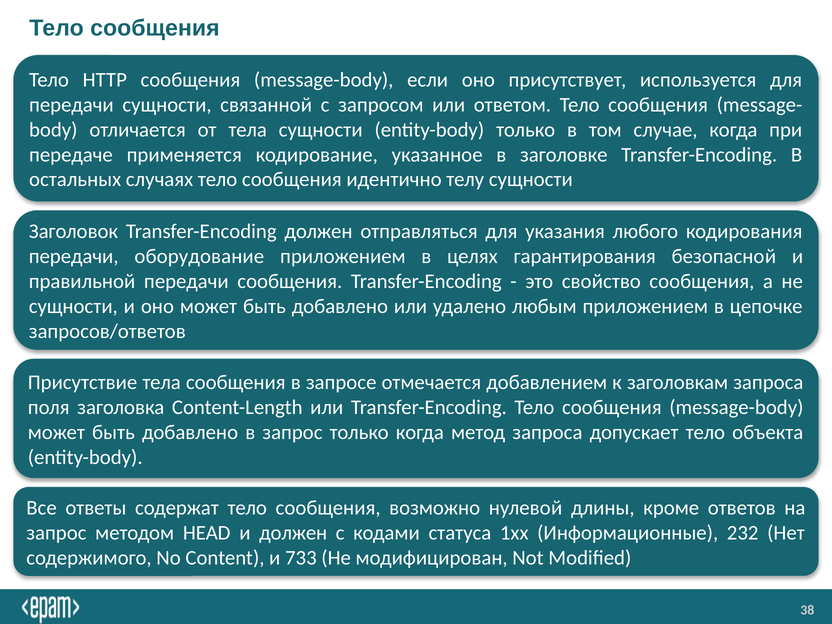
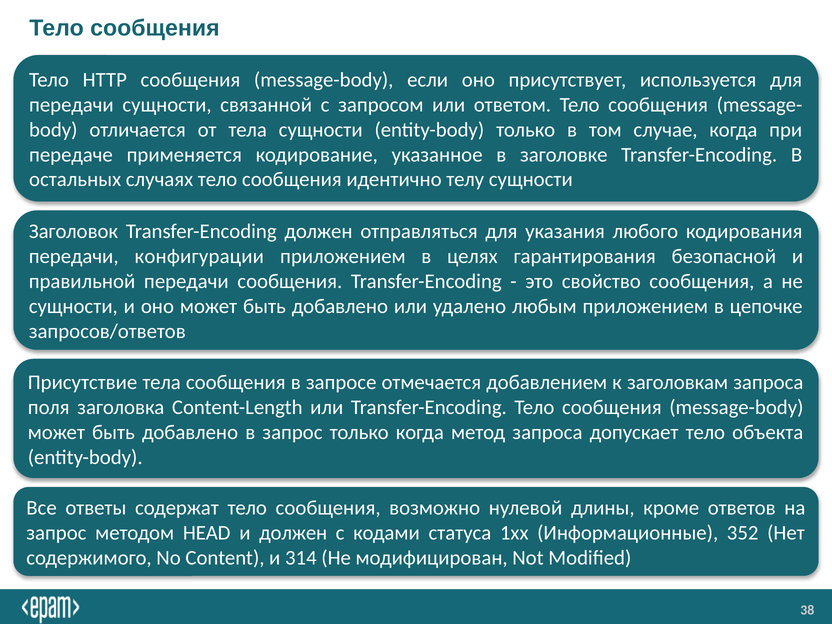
оборудование: оборудование -> конфигурации (199, 257)
232: 232 -> 352 (743, 533)
733: 733 -> 314 (301, 558)
